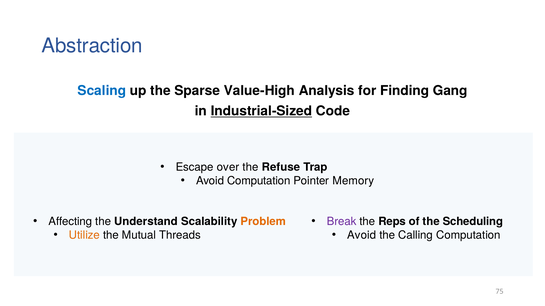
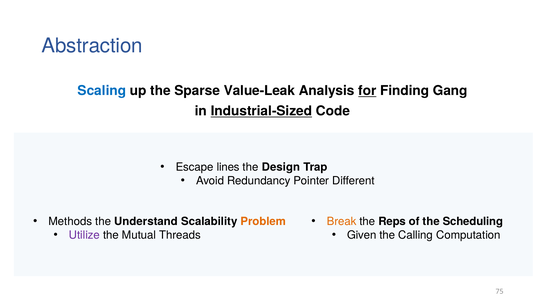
Value-High: Value-High -> Value-Leak (259, 91)
for underline: none -> present (367, 91)
over: over -> lines (228, 167)
Refuse: Refuse -> Design (281, 167)
Avoid Computation: Computation -> Redundancy (259, 181)
Memory: Memory -> Different (353, 181)
Affecting: Affecting -> Methods (70, 222)
Break colour: purple -> orange (342, 222)
Utilize colour: orange -> purple (84, 235)
Avoid: Avoid -> Given (362, 235)
